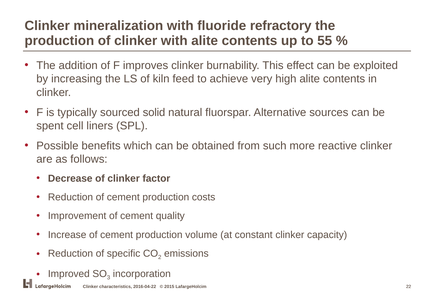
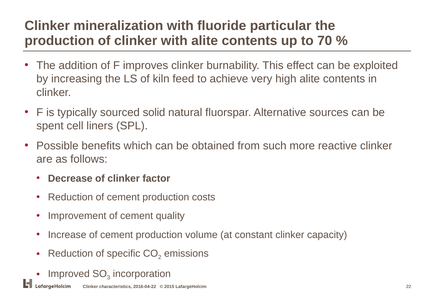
refractory: refractory -> particular (281, 26)
55: 55 -> 70 (325, 41)
